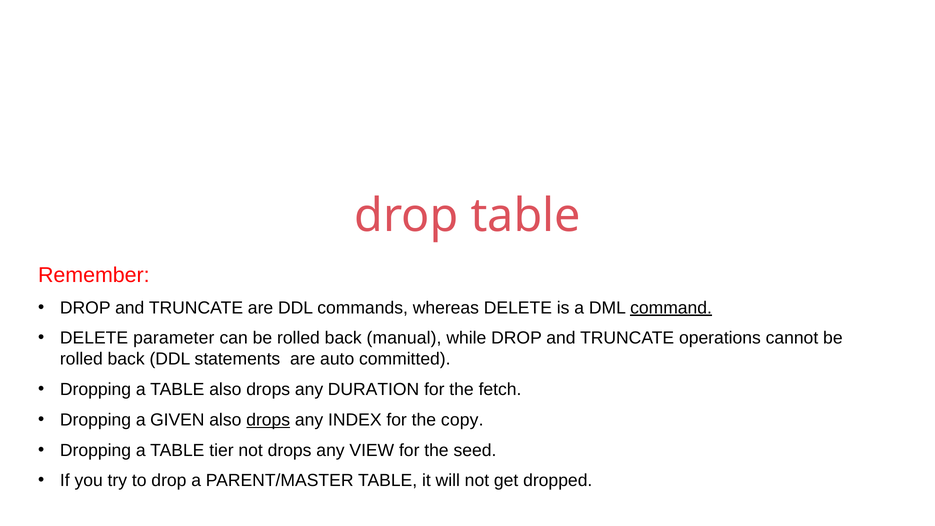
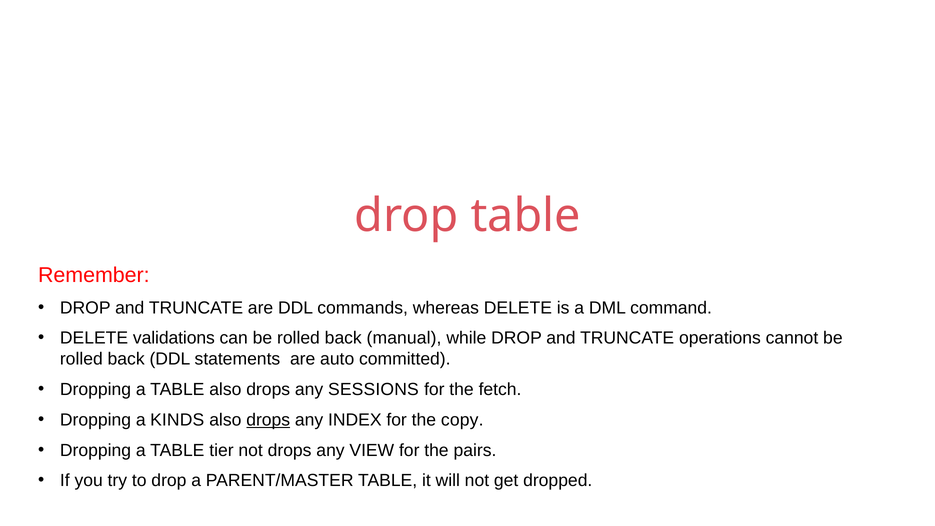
command underline: present -> none (671, 308)
parameter: parameter -> validations (174, 338)
DURATION: DURATION -> SESSIONS (373, 389)
GIVEN: GIVEN -> KINDS (177, 420)
seed: seed -> pairs (475, 450)
